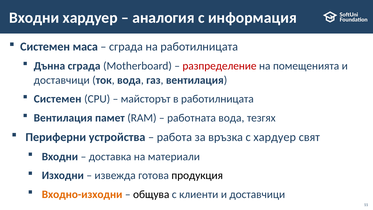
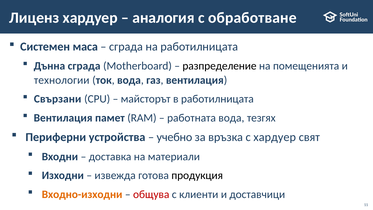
Входни: Входни -> Лиценз (34, 18)
информация: информация -> обработване (252, 18)
разпределение colour: red -> black (219, 66)
доставчици: доставчици -> технологии (62, 80)
Системен: Системен -> Свързани (58, 99)
работа: работа -> учебно (174, 137)
общува colour: black -> red (151, 194)
